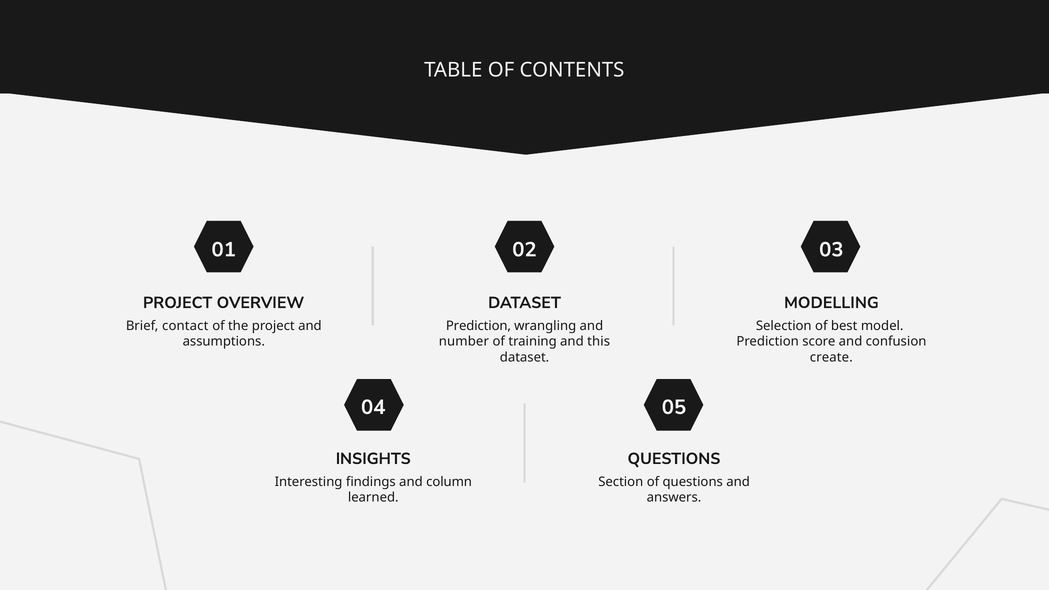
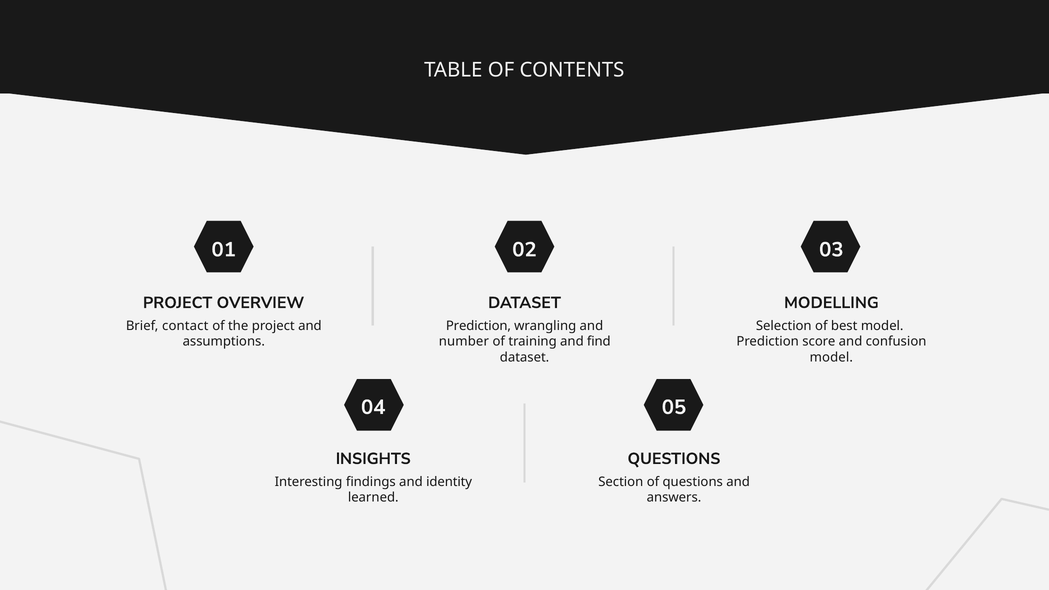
this: this -> find (599, 342)
create: create -> model (831, 357)
column: column -> identity (449, 482)
